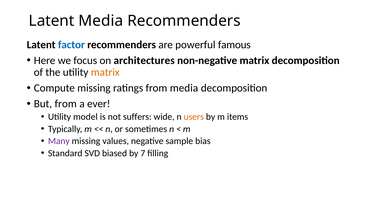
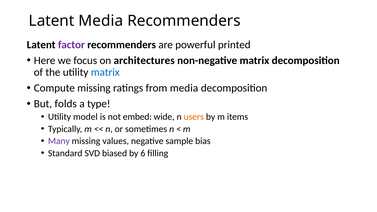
factor colour: blue -> purple (71, 45)
famous: famous -> printed (234, 45)
matrix colour: orange -> blue (105, 72)
But from: from -> folds (66, 104)
ever: ever -> type (99, 104)
suffers: suffers -> embed (137, 117)
7: 7 -> 6 (143, 153)
